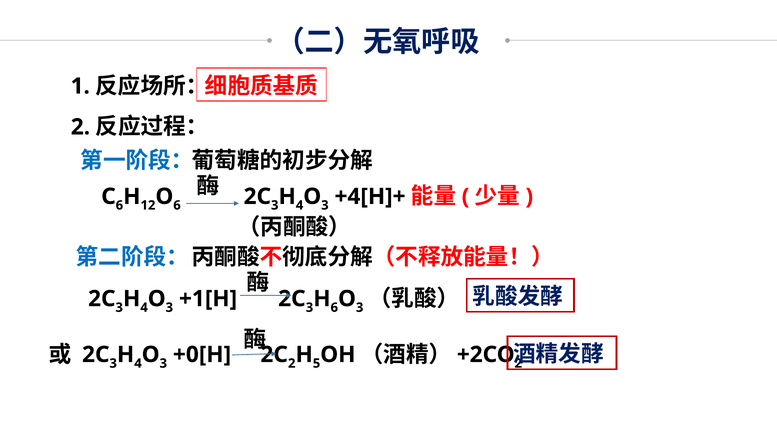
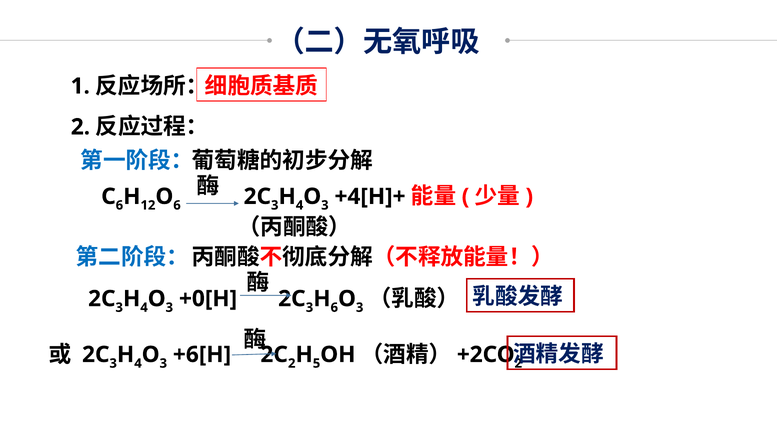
+1[H: +1[H -> +0[H (208, 299)
+0[H: +0[H -> +6[H (202, 355)
